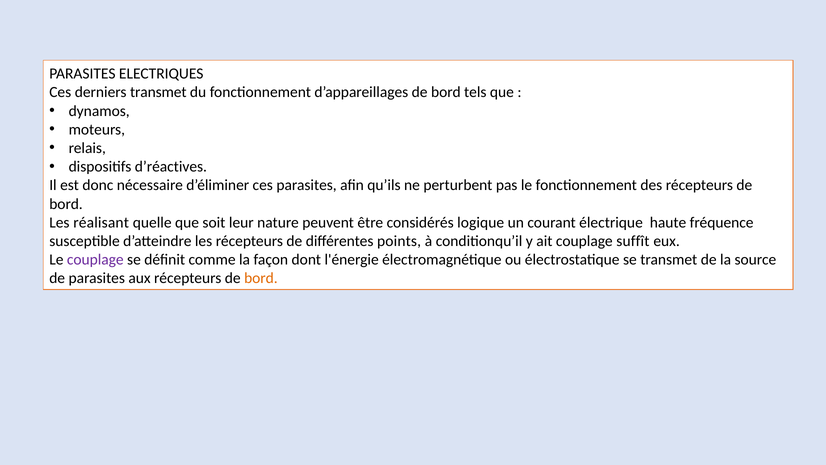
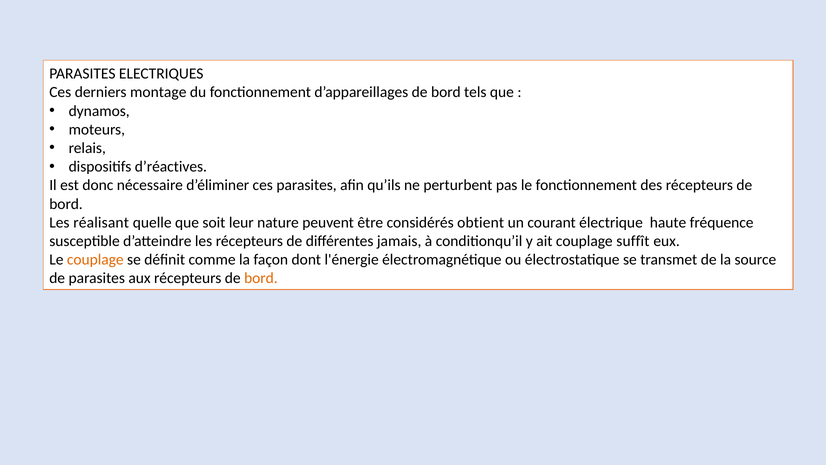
derniers transmet: transmet -> montage (158, 92)
logique: logique -> obtient (481, 222)
points: points -> jamais (399, 241)
couplage colour: purple -> orange (95, 260)
